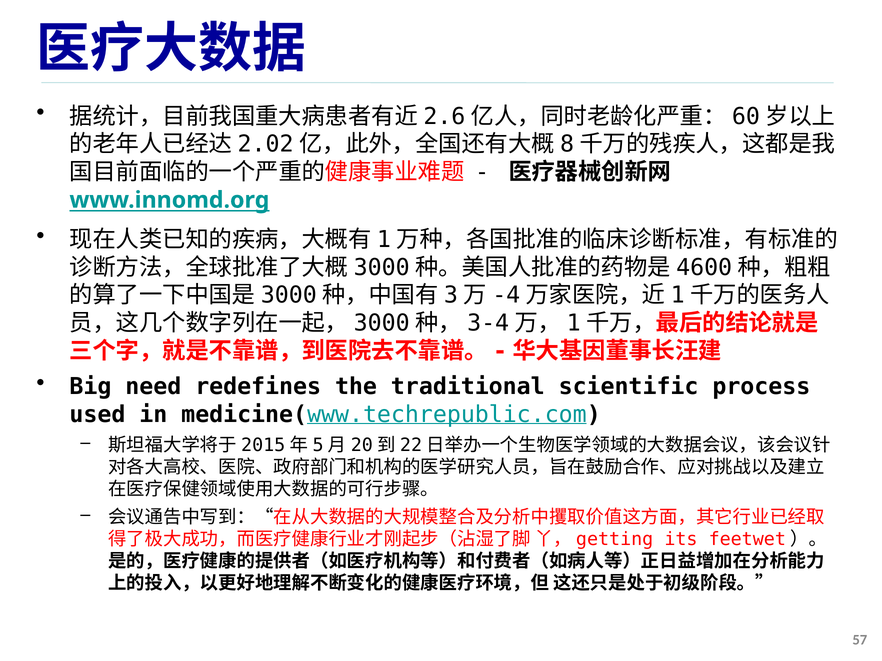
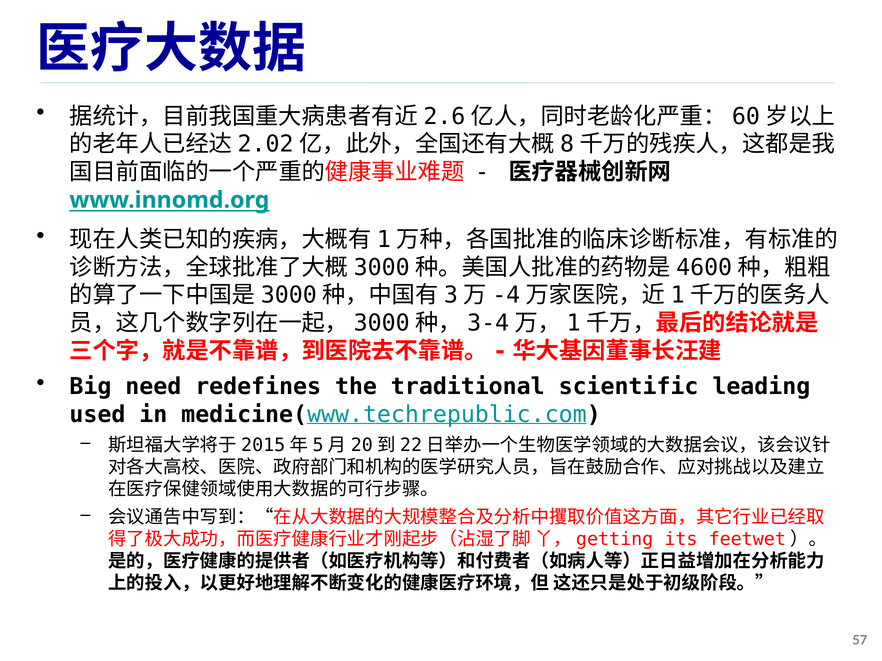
process: process -> leading (761, 387)
